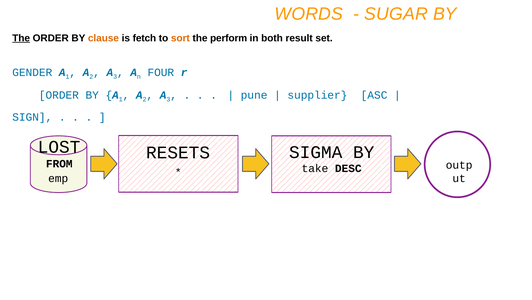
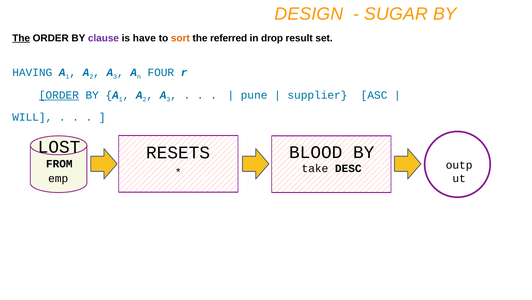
WORDS: WORDS -> DESIGN (309, 14)
clause colour: orange -> purple (103, 38)
fetch: fetch -> have (144, 38)
perform: perform -> referred (229, 38)
both: both -> drop (272, 38)
GENDER: GENDER -> HAVING (32, 72)
ORDER underline: none -> present (59, 95)
SIGN: SIGN -> WILL (32, 117)
SIGMA: SIGMA -> BLOOD (316, 152)
